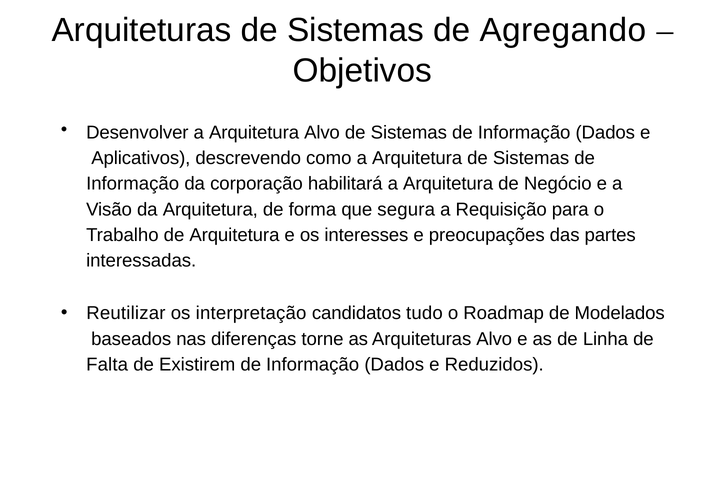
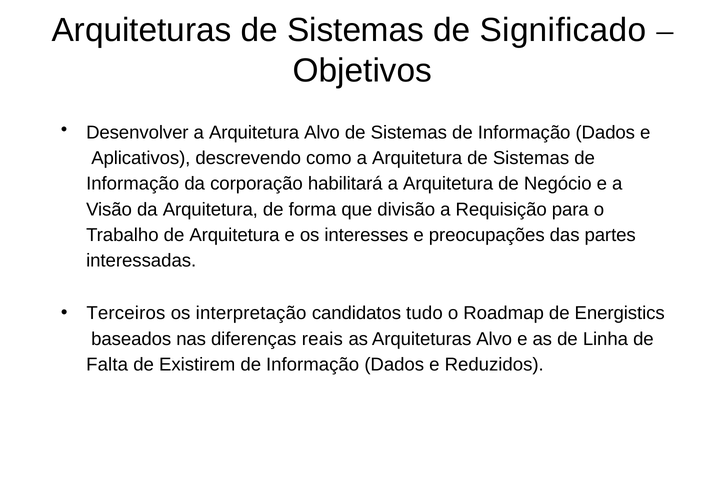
Agregando: Agregando -> Significado (563, 30)
segura: segura -> divisão (406, 209)
Reutilizar: Reutilizar -> Terceiros (126, 313)
Modelados: Modelados -> Energistics (620, 313)
torne: torne -> reais (322, 339)
